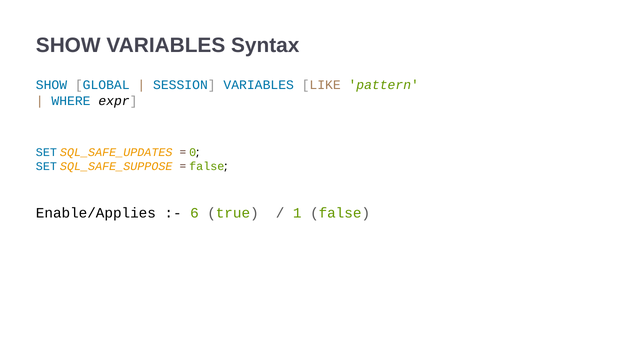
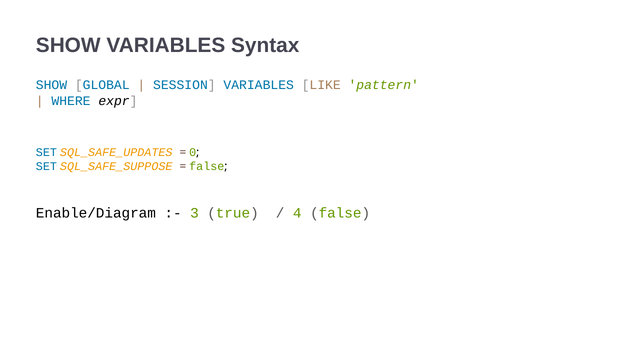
Enable/Applies: Enable/Applies -> Enable/Diagram (96, 213)
6: 6 -> 3 (195, 213)
1: 1 -> 4 (297, 213)
